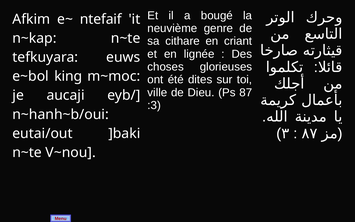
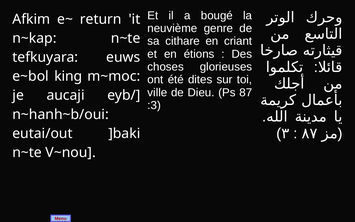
ntefaif: ntefaif -> return (101, 19)
lignée: lignée -> étions (199, 54)
